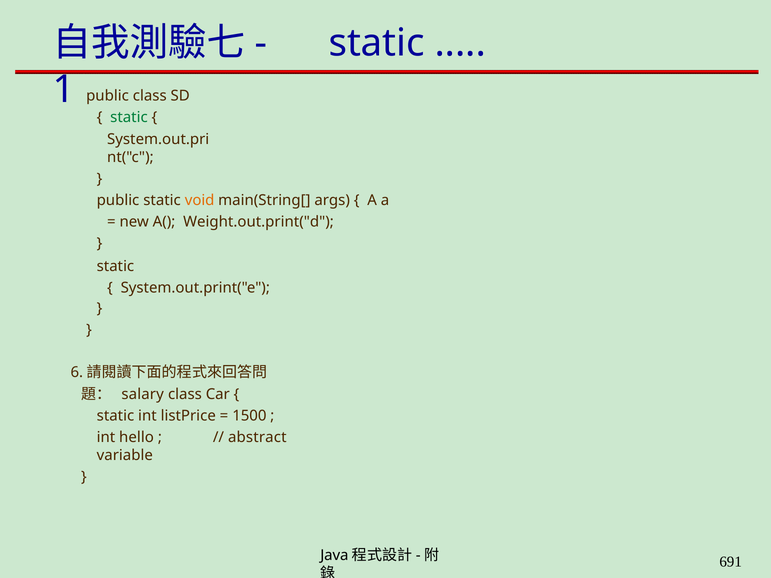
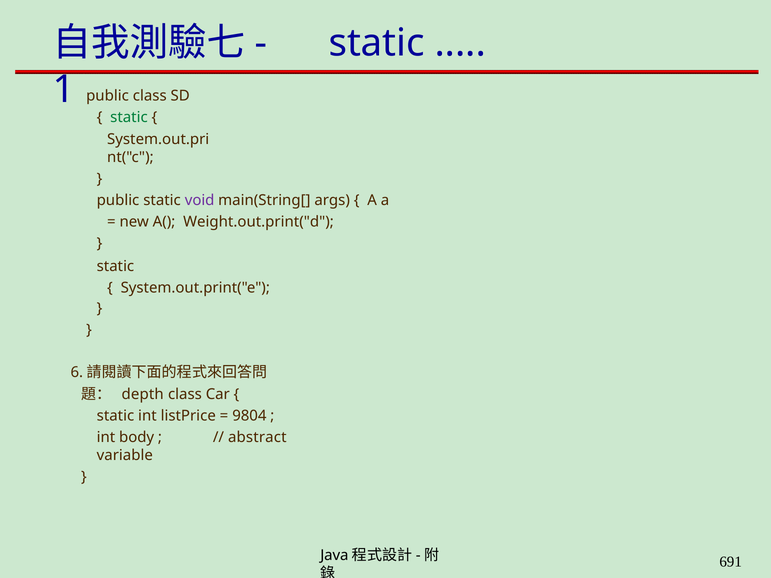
void colour: orange -> purple (200, 200)
salary: salary -> depth (143, 394)
1500: 1500 -> 9804 (249, 416)
hello: hello -> body (137, 438)
